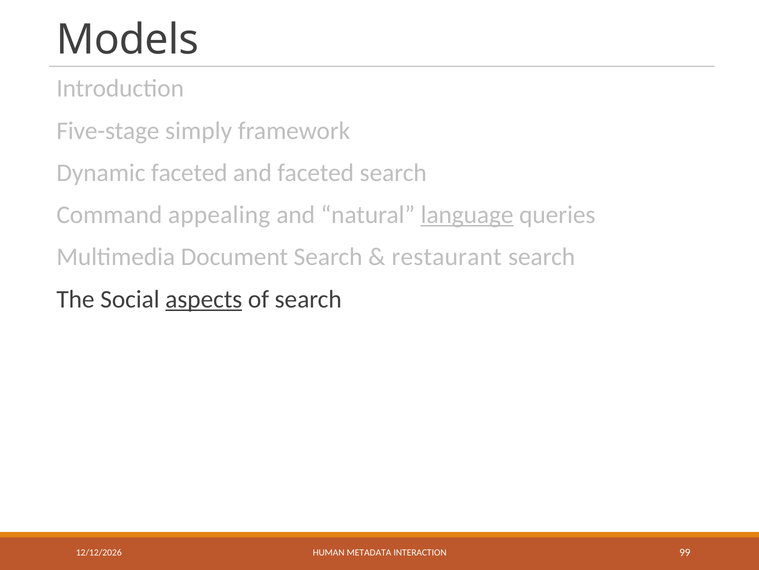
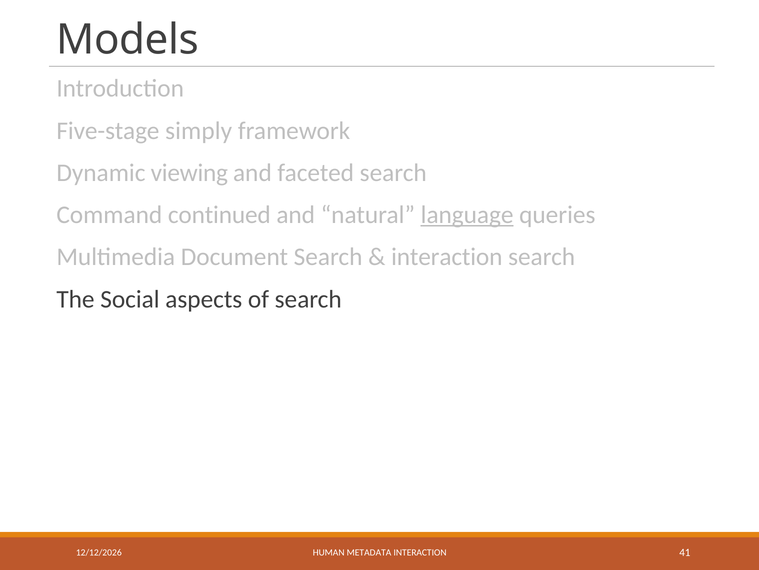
Dynamic faceted: faceted -> viewing (189, 173)
appealing: appealing -> continued (219, 215)
restaurant: restaurant -> interaction (447, 257)
aspects underline: present -> none (204, 299)
99: 99 -> 41 (685, 552)
